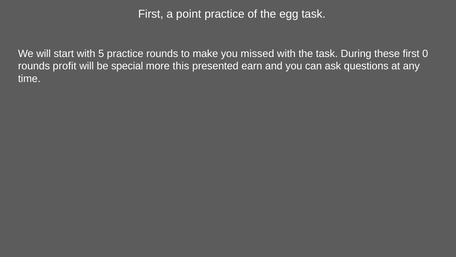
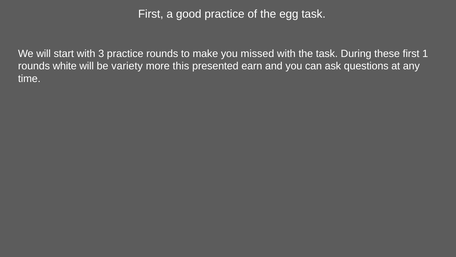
point: point -> good (189, 14)
5: 5 -> 3 (101, 53)
0: 0 -> 1 (425, 53)
profit: profit -> white (65, 66)
special: special -> variety (127, 66)
